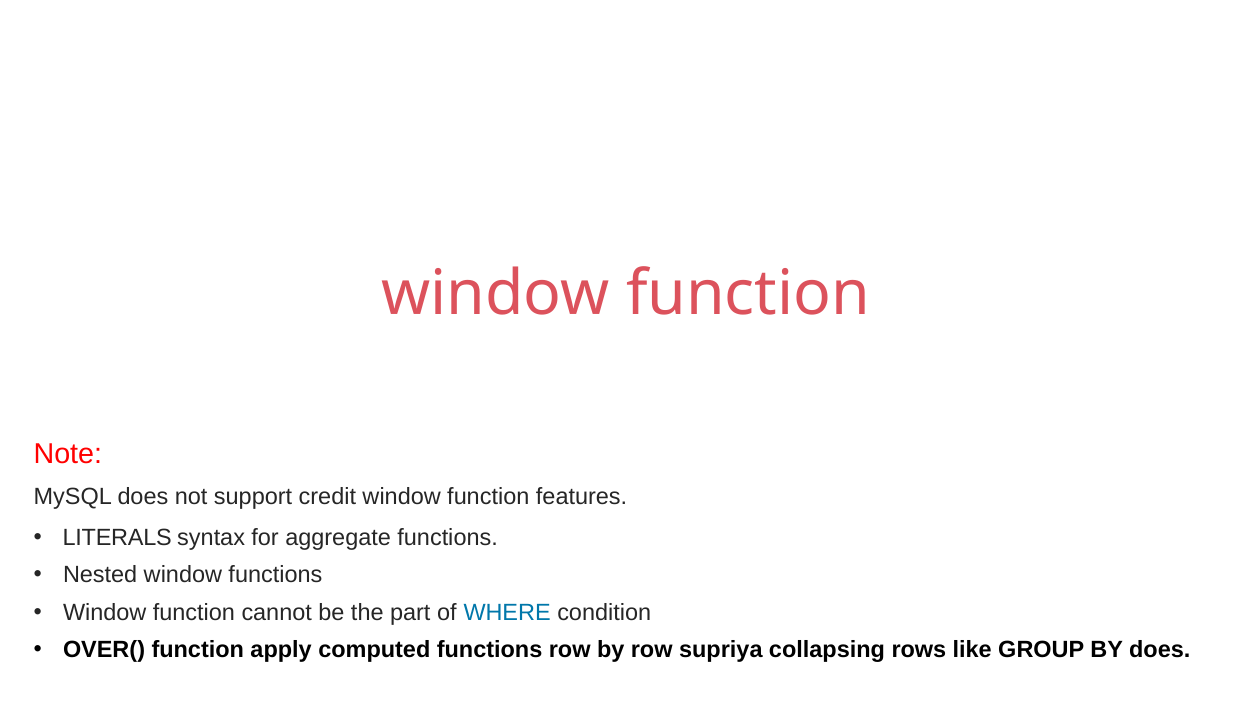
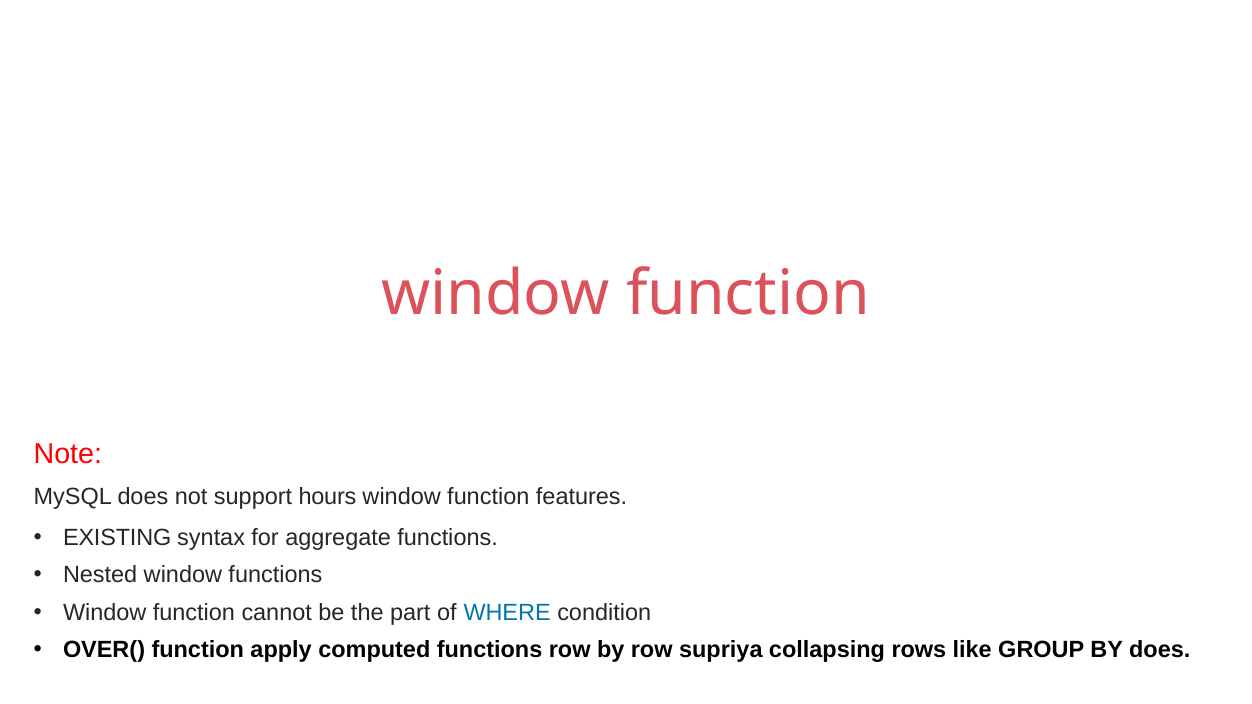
credit: credit -> hours (327, 497)
LITERALS: LITERALS -> EXISTING (117, 538)
